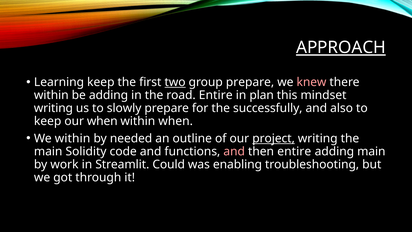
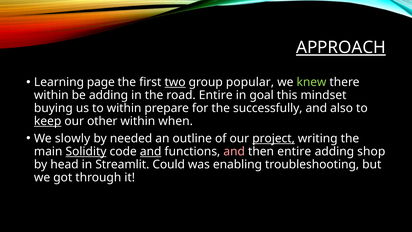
Learning keep: keep -> page (101, 82)
group prepare: prepare -> popular (250, 82)
knew colour: pink -> light green (312, 82)
plan: plan -> goal (262, 95)
writing: writing -> buying (53, 108)
to slowly: slowly -> within (124, 108)
keep underline: none -> present (48, 121)
our when: when -> other (102, 121)
We within: within -> slowly (73, 138)
Solidity underline: none -> present (86, 151)
and underline: none -> present (151, 151)
adding main: main -> shop (371, 151)
work: work -> head (64, 164)
